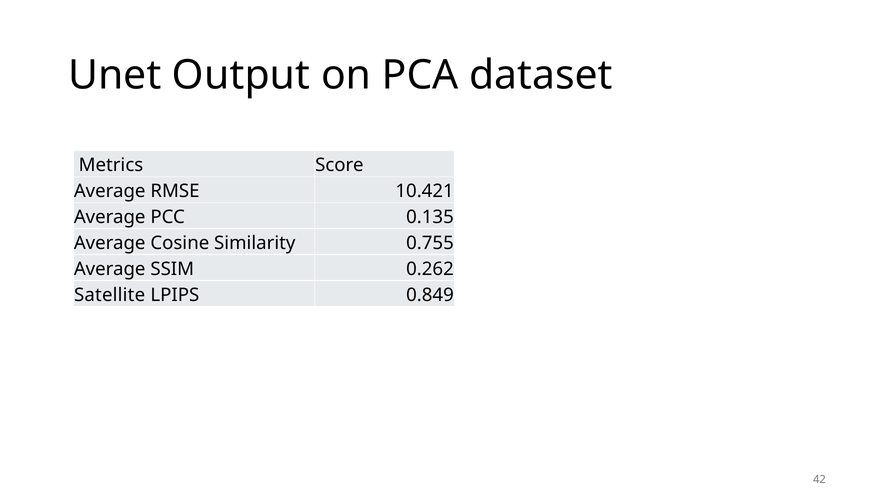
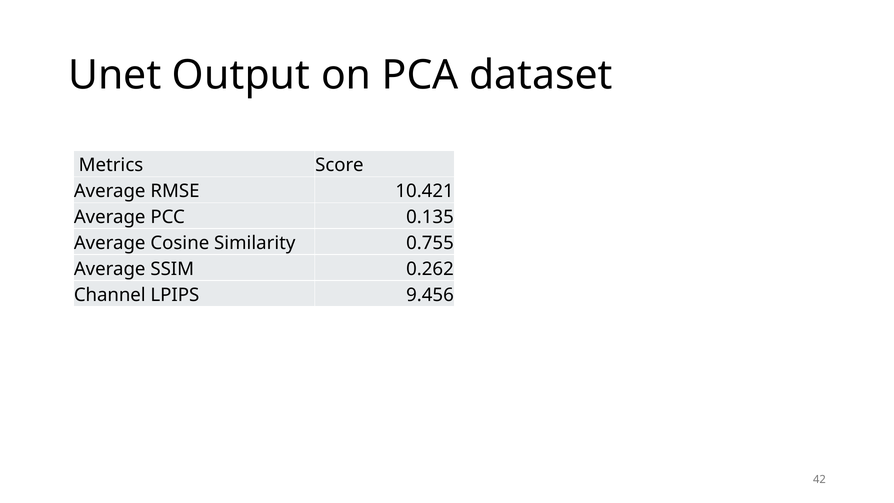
Satellite: Satellite -> Channel (110, 295)
0.849: 0.849 -> 9.456 (430, 295)
